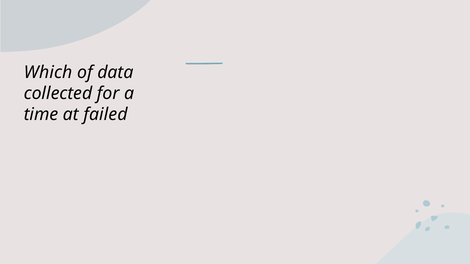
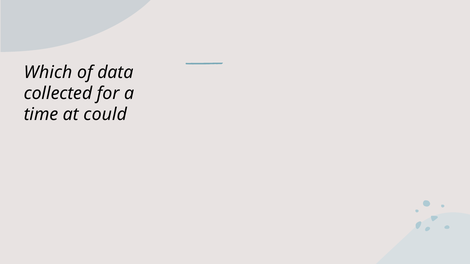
failed: failed -> could (105, 115)
